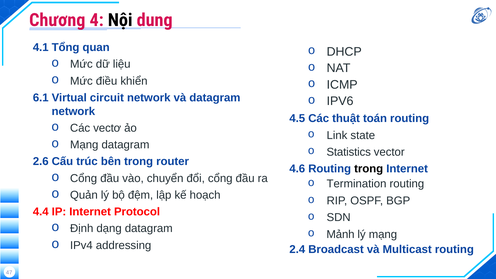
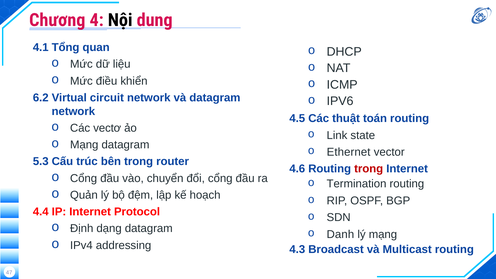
6.1: 6.1 -> 6.2 (41, 98)
Statistics: Statistics -> Ethernet (349, 152)
2.6: 2.6 -> 5.3 (41, 162)
trong colour: black -> red (369, 169)
Mảnh: Mảnh -> Danh (340, 234)
2.4: 2.4 -> 4.3 (297, 249)
